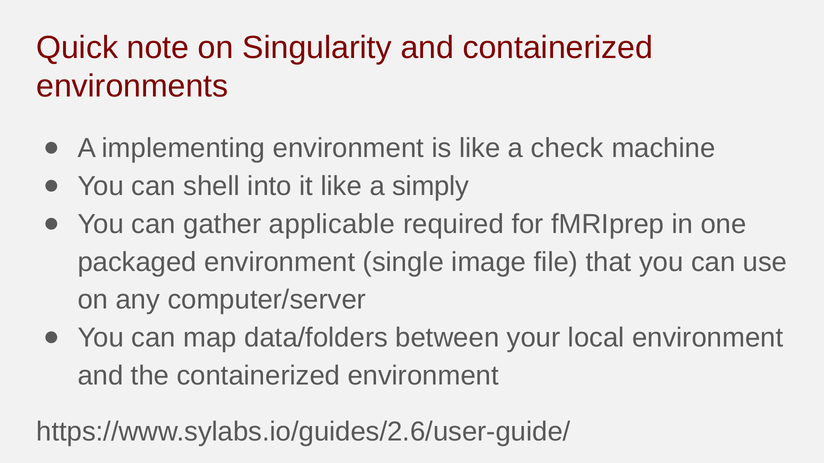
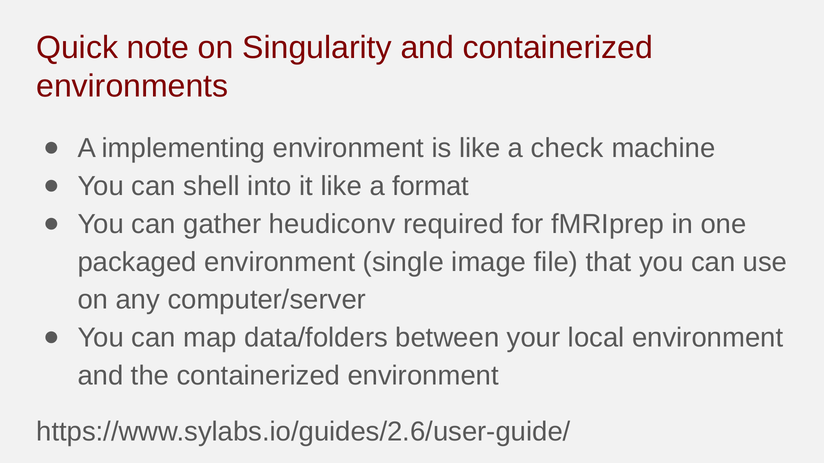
simply: simply -> format (431, 186)
applicable: applicable -> heudiconv (332, 224)
